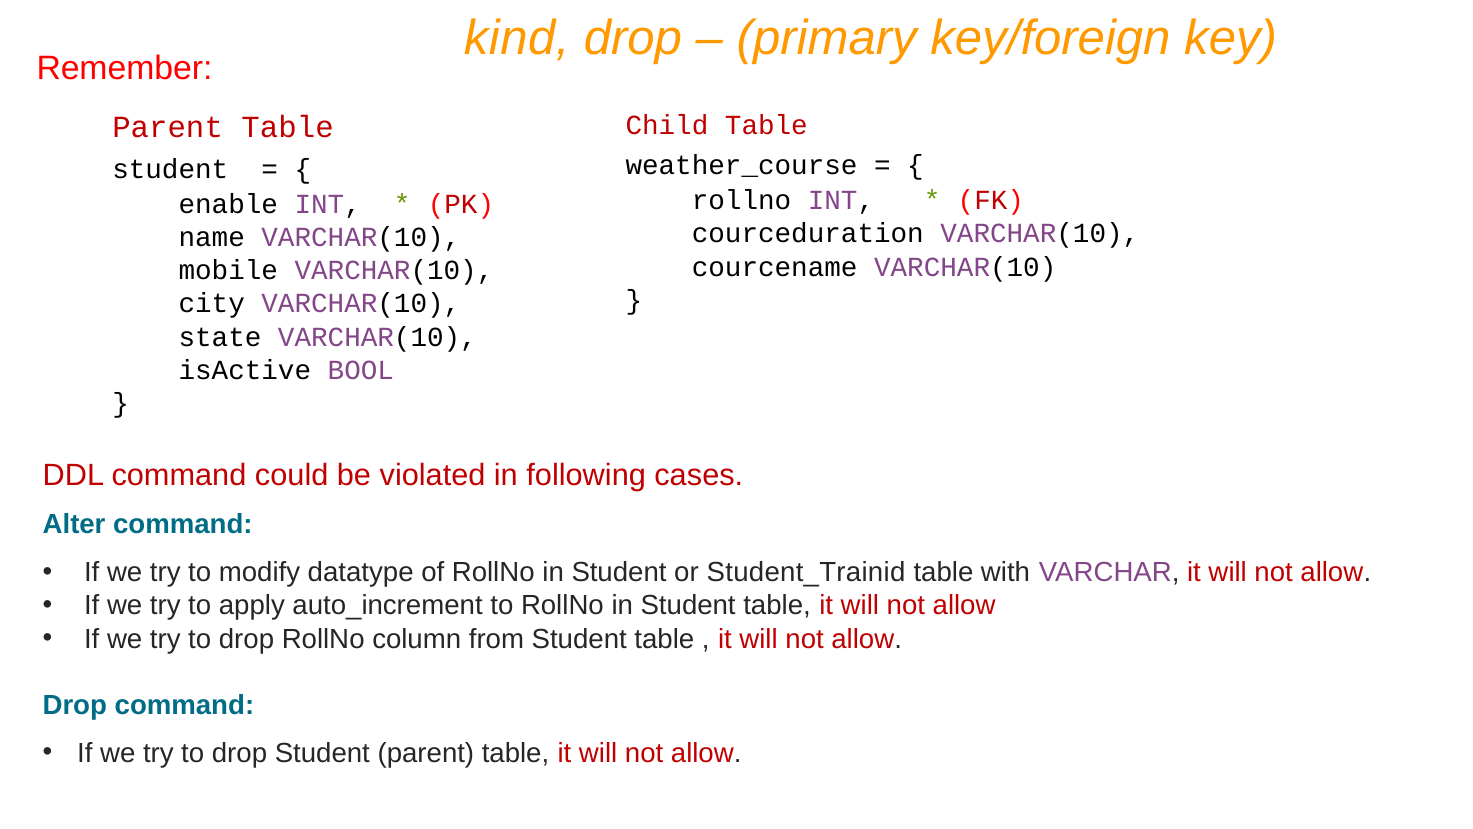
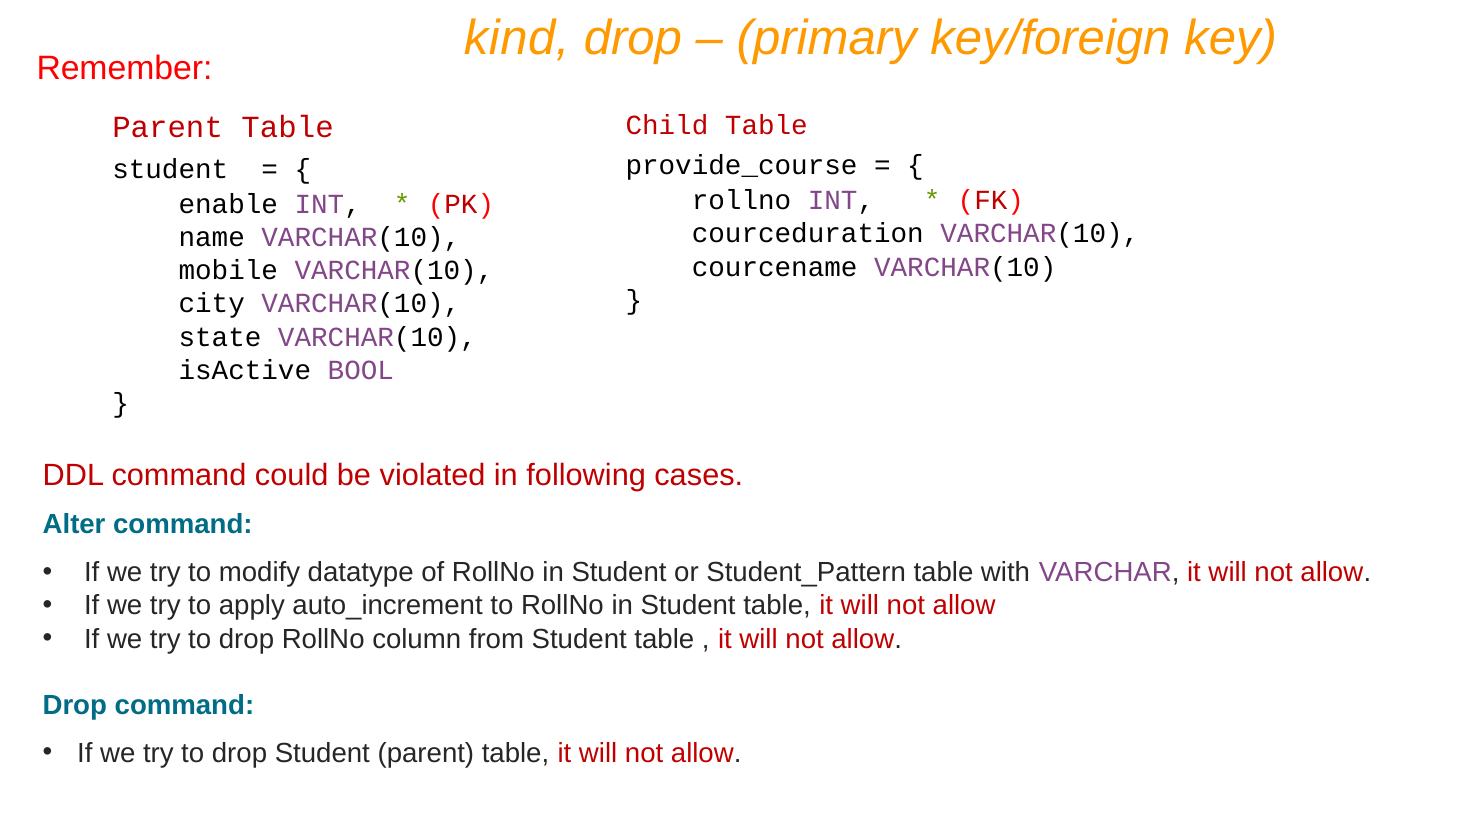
weather_course: weather_course -> provide_course (742, 166)
Student_Trainid: Student_Trainid -> Student_Pattern (806, 572)
